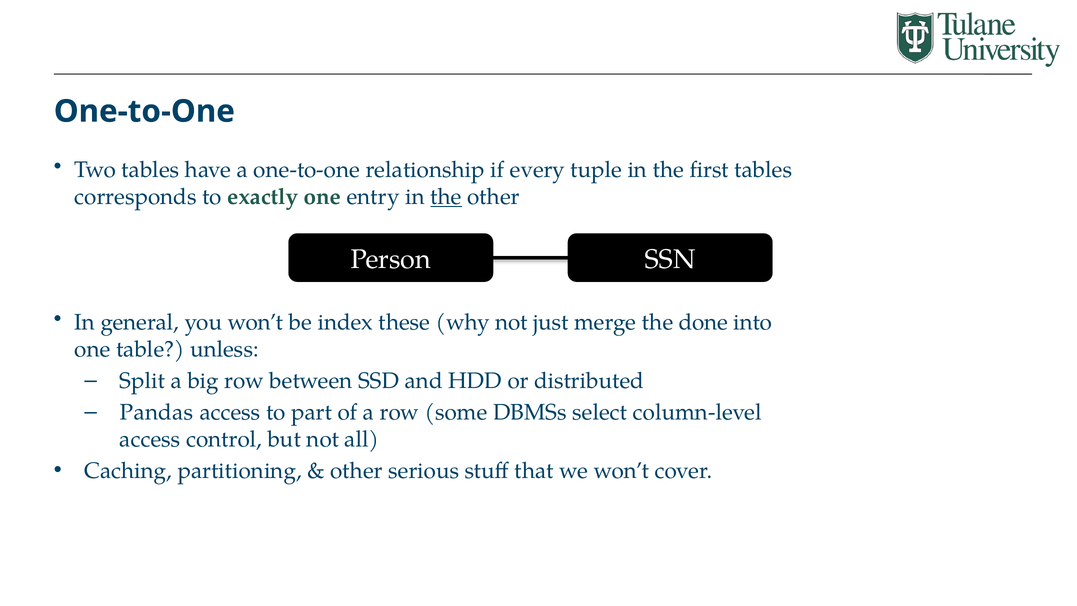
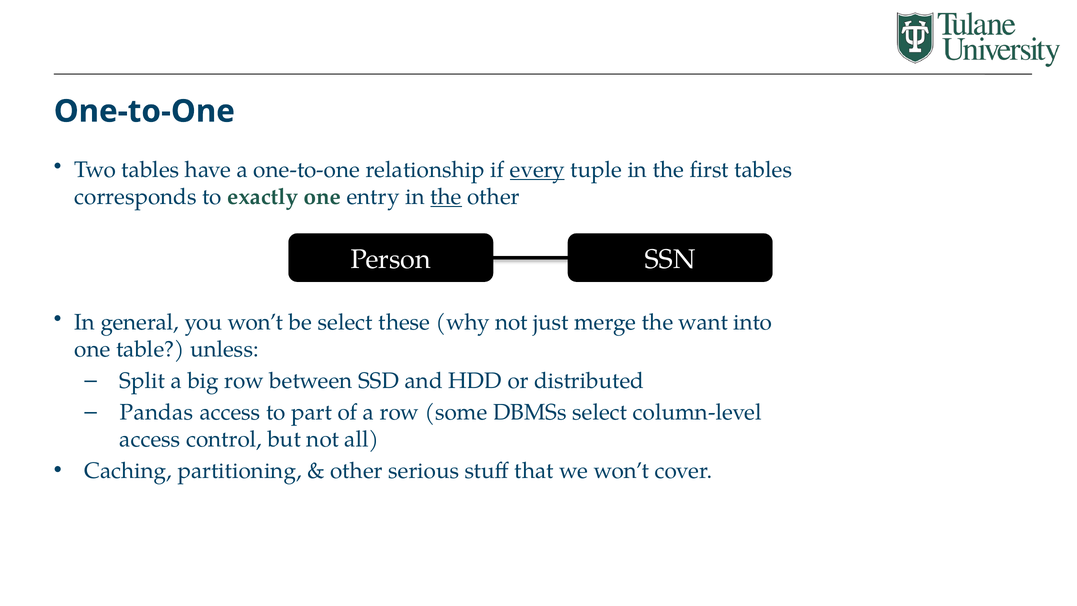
every underline: none -> present (537, 170)
be index: index -> select (345, 322)
done: done -> want (703, 322)
